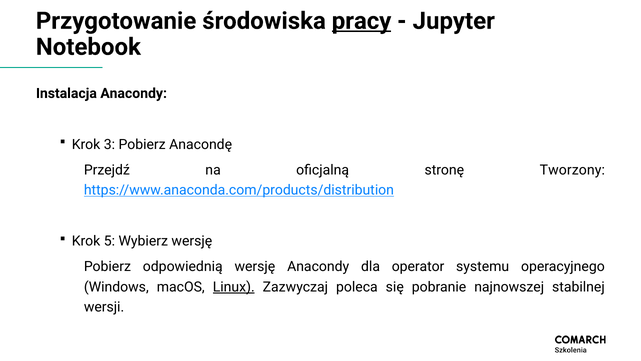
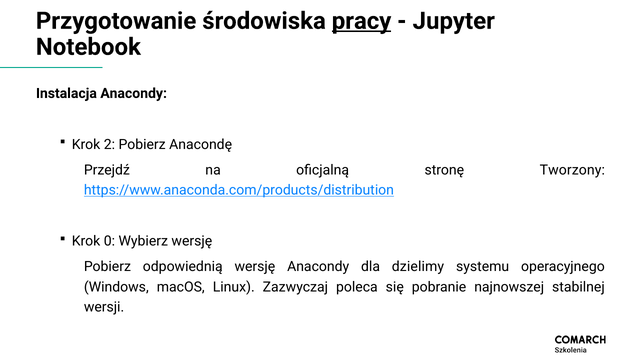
3: 3 -> 2 (109, 144)
5: 5 -> 0 (109, 241)
operator: operator -> dzielimy (418, 266)
Linux underline: present -> none (234, 287)
